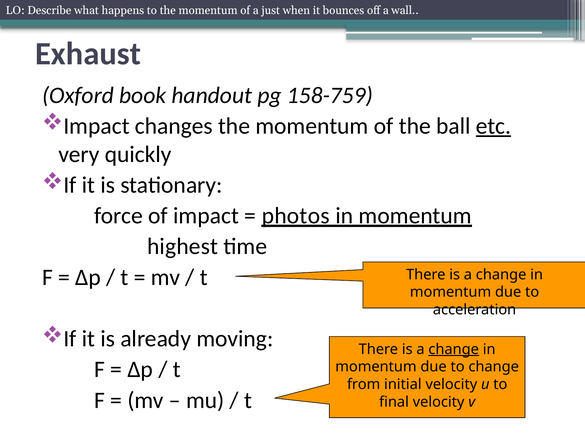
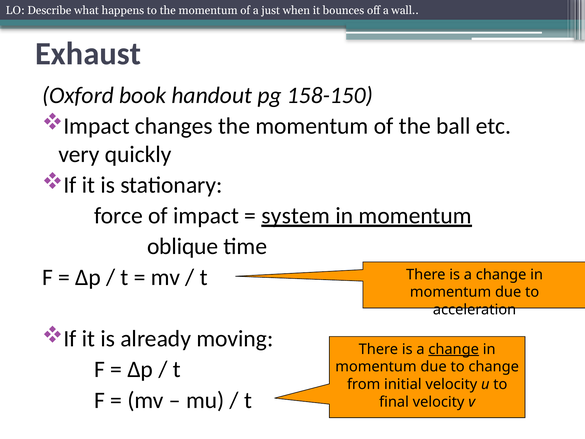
158-759: 158-759 -> 158-150 (330, 95)
etc underline: present -> none (494, 126)
photos: photos -> system (296, 216)
highest: highest -> oblique (183, 246)
